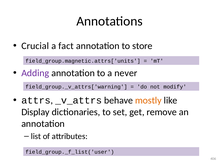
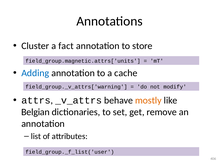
Crucial: Crucial -> Cluster (35, 46)
Adding colour: purple -> blue (35, 73)
never: never -> cache (126, 73)
Display: Display -> Belgian (35, 112)
